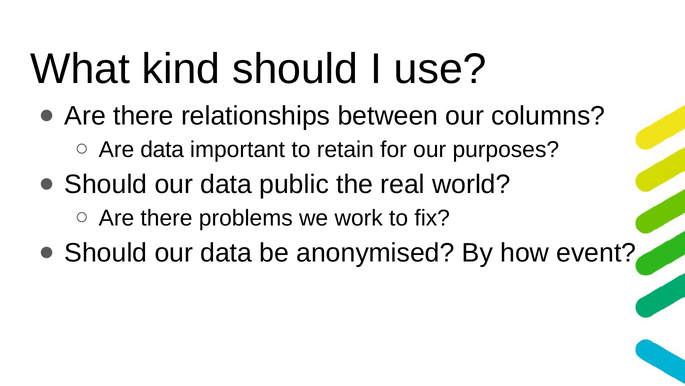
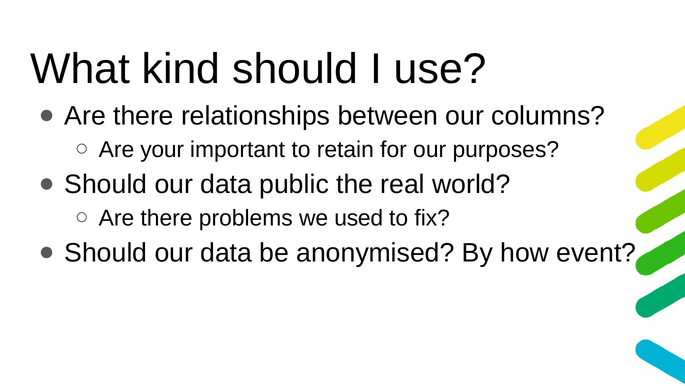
Are data: data -> your (162, 149)
work: work -> used (359, 218)
